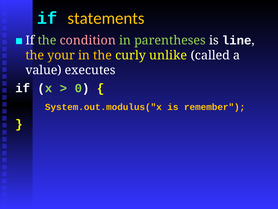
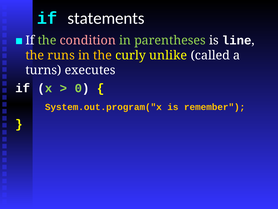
statements colour: yellow -> white (106, 18)
your: your -> runs (61, 55)
value: value -> turns (43, 70)
System.out.modulus("x: System.out.modulus("x -> System.out.program("x (103, 107)
